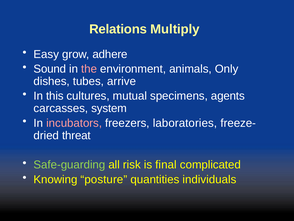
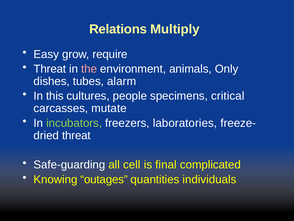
adhere: adhere -> require (110, 54)
Sound: Sound -> Threat (50, 69)
arrive: arrive -> alarm (122, 81)
mutual: mutual -> people (130, 96)
agents: agents -> critical (228, 96)
system: system -> mutate (109, 108)
incubators colour: pink -> light green (74, 123)
Safe-guarding colour: light green -> white (69, 164)
risk: risk -> cell (132, 164)
posture: posture -> outages (104, 179)
